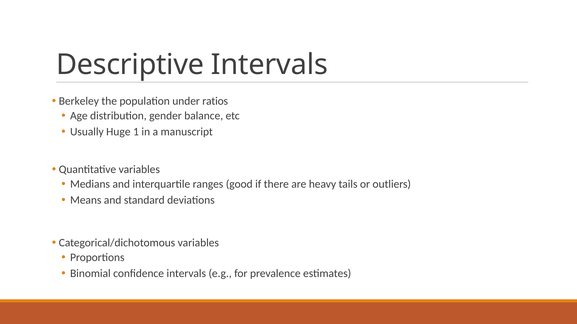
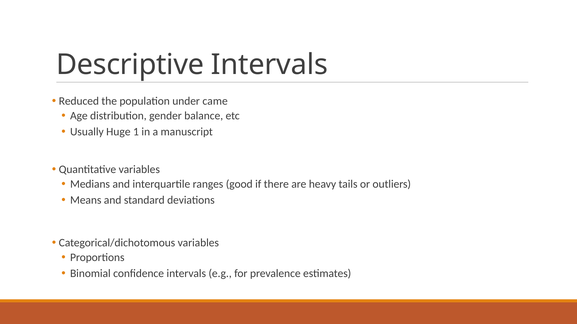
Berkeley: Berkeley -> Reduced (79, 101)
ratios: ratios -> came (215, 101)
